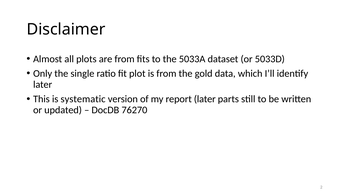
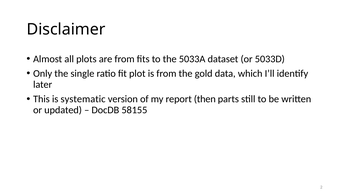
report later: later -> then (205, 99)
76270: 76270 -> 58155 (134, 110)
